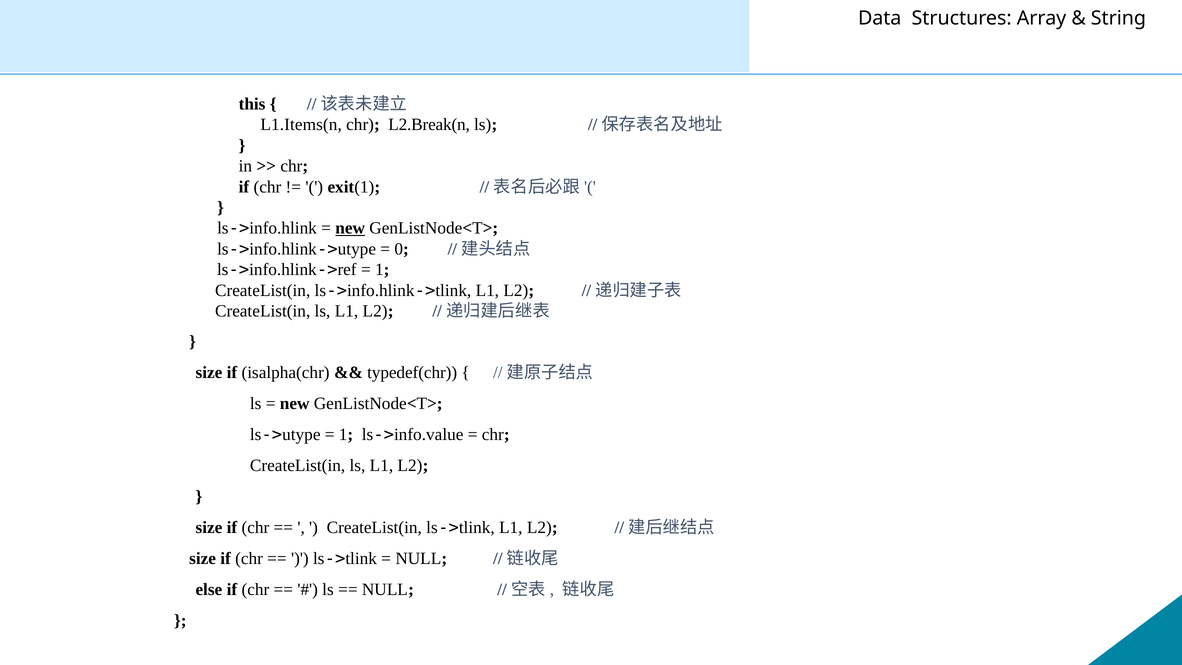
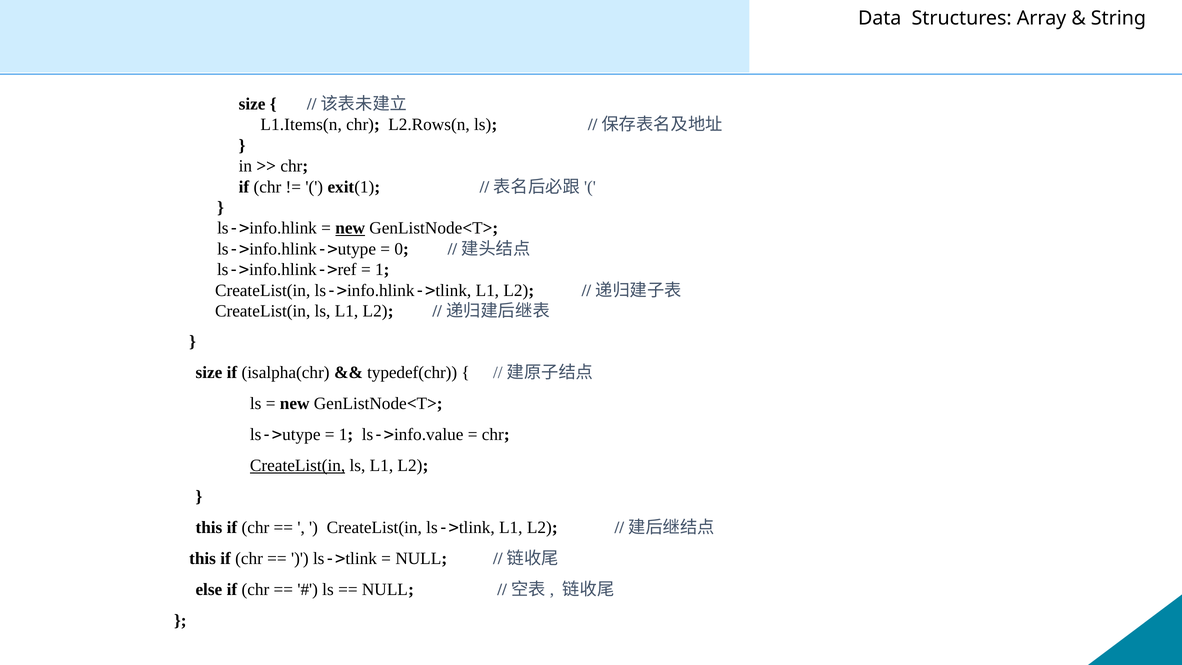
this: this -> size (252, 104)
L2.Break(n: L2.Break(n -> L2.Rows(n (429, 125)
CreateList(in underline: none -> present (298, 466)
size: size -> this (209, 527)
size: size -> this (203, 558)
